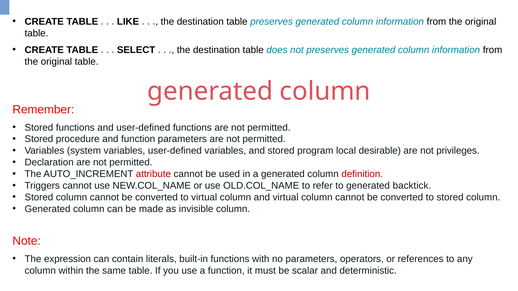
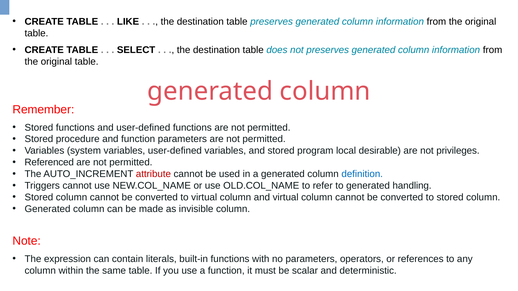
Declaration: Declaration -> Referenced (49, 163)
definition colour: red -> blue (362, 174)
backtick: backtick -> handling (412, 186)
